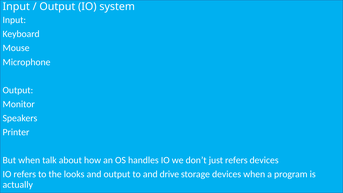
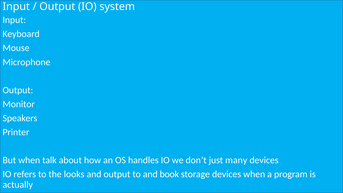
just refers: refers -> many (236, 160)
drive: drive -> book (169, 174)
